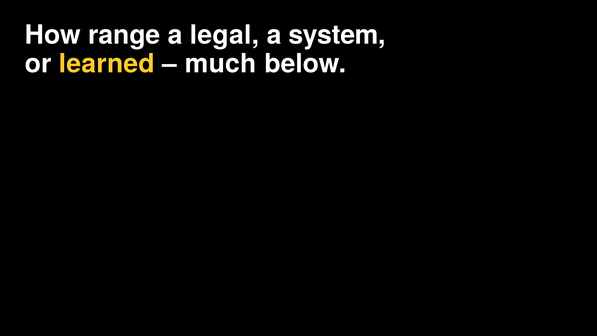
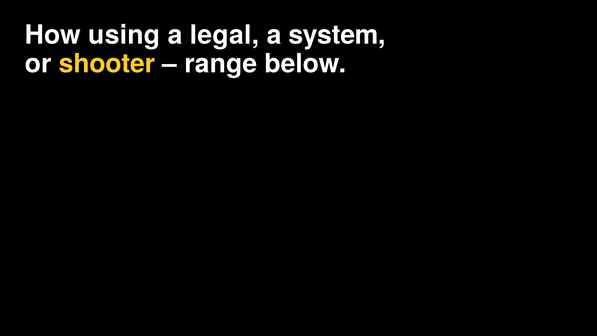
range: range -> using (124, 35)
learned: learned -> shooter (107, 64)
much: much -> range (221, 64)
